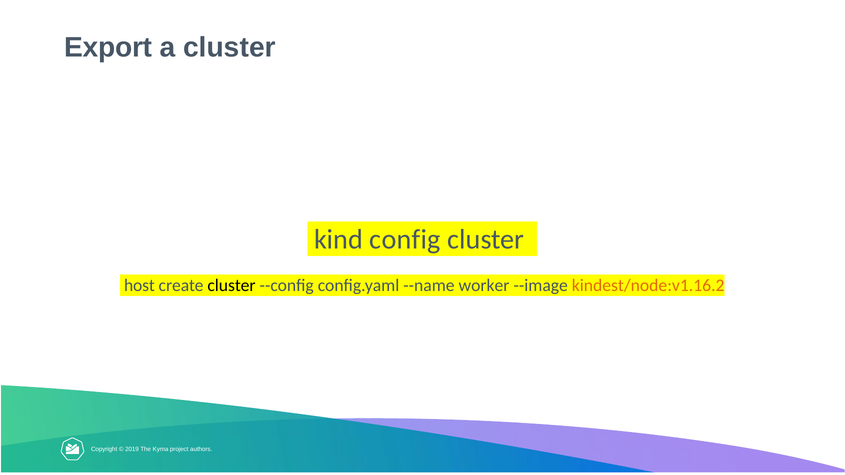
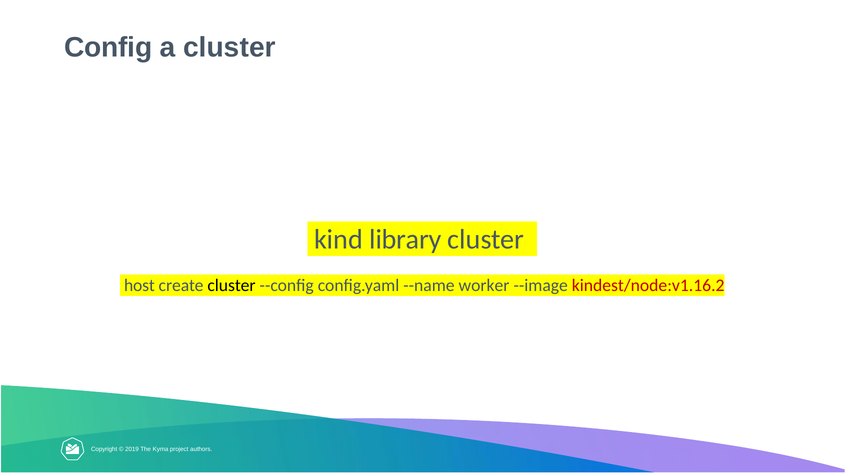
Export: Export -> Config (108, 47)
config: config -> library (405, 239)
kindest/node:v1.16.2 colour: orange -> red (648, 286)
